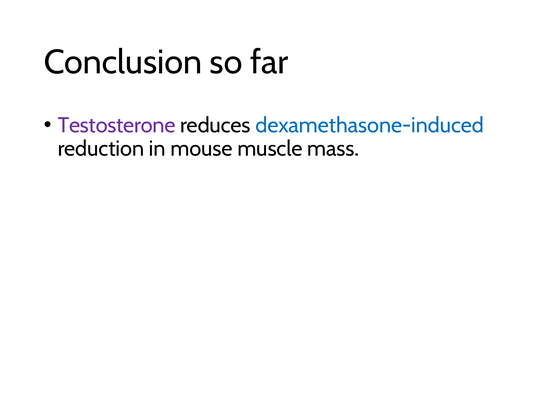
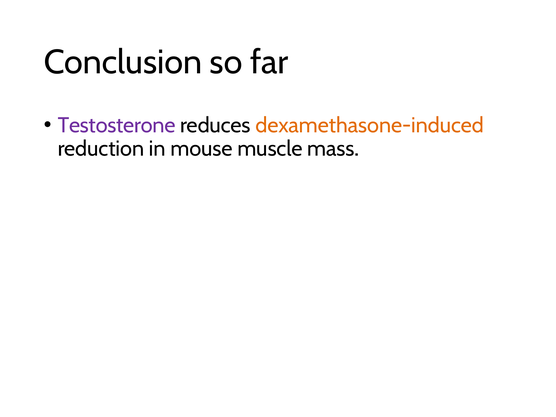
dexamethasone-induced colour: blue -> orange (370, 125)
